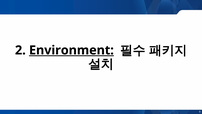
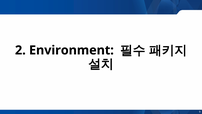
Environment underline: present -> none (71, 50)
